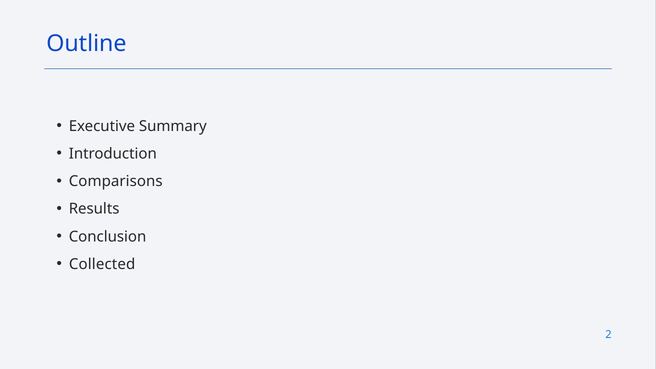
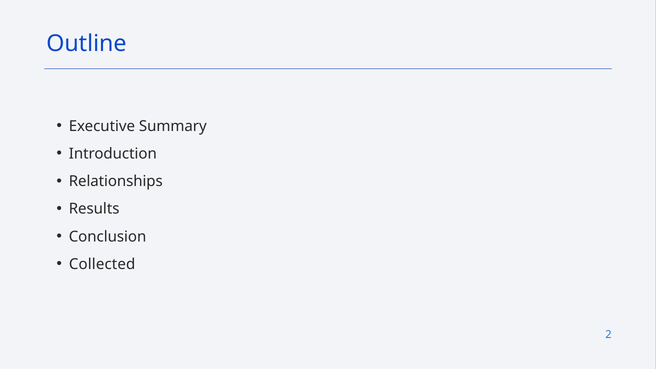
Comparisons: Comparisons -> Relationships (116, 181)
